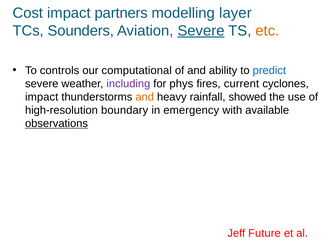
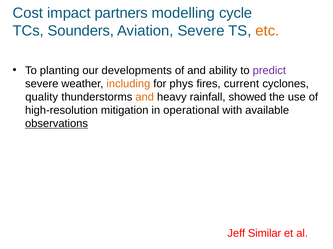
layer: layer -> cycle (236, 13)
Severe underline: present -> none (201, 31)
controls: controls -> planting (60, 71)
computational: computational -> developments (137, 71)
predict colour: blue -> purple (269, 71)
including colour: purple -> orange (128, 84)
impact: impact -> quality (42, 97)
boundary: boundary -> mitigation (125, 111)
emergency: emergency -> operational (191, 111)
Future: Future -> Similar (265, 234)
